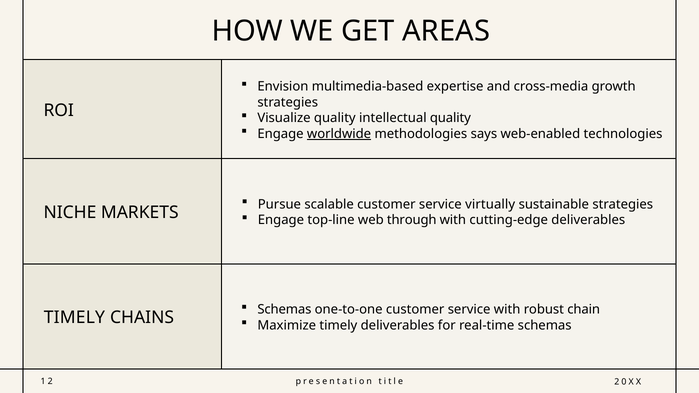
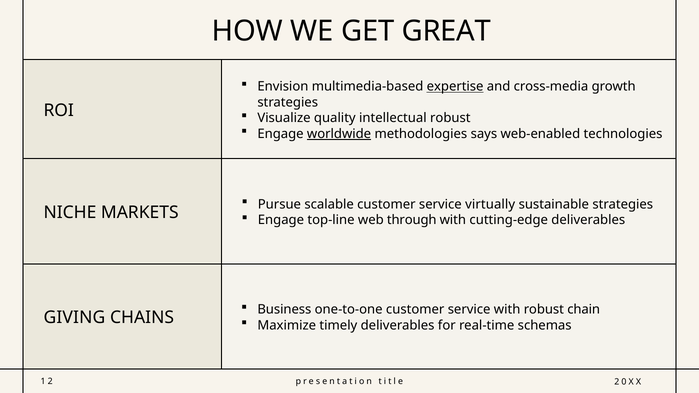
AREAS: AREAS -> GREAT (446, 31)
expertise underline: none -> present (455, 87)
intellectual quality: quality -> robust (450, 118)
Schemas: Schemas -> Business (284, 310)
TIMELY: TIMELY -> GIVING (74, 318)
